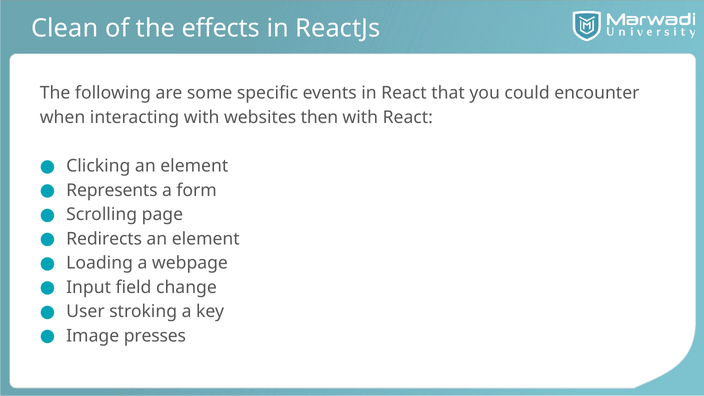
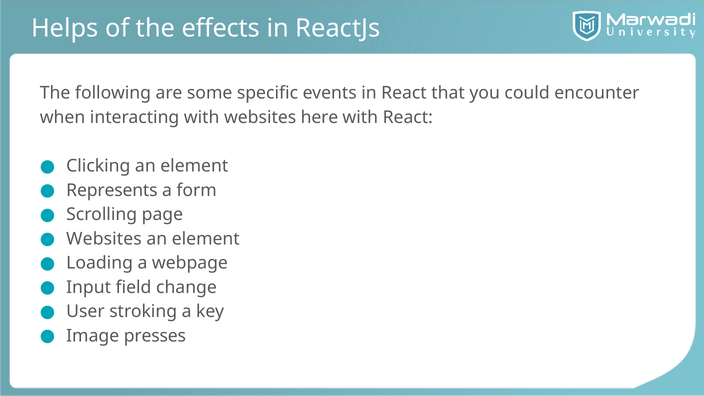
Clean: Clean -> Helps (65, 28)
then: then -> here (319, 117)
Redirects: Redirects -> Websites (104, 239)
